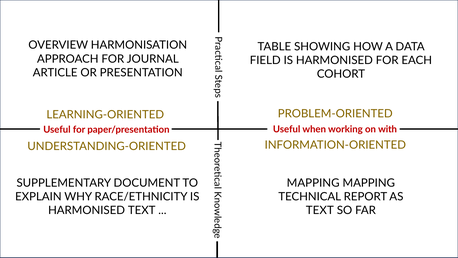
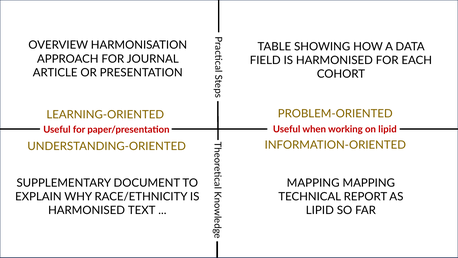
on with: with -> lipid (388, 129)
TEXT: TEXT -> LIPID (320, 210)
